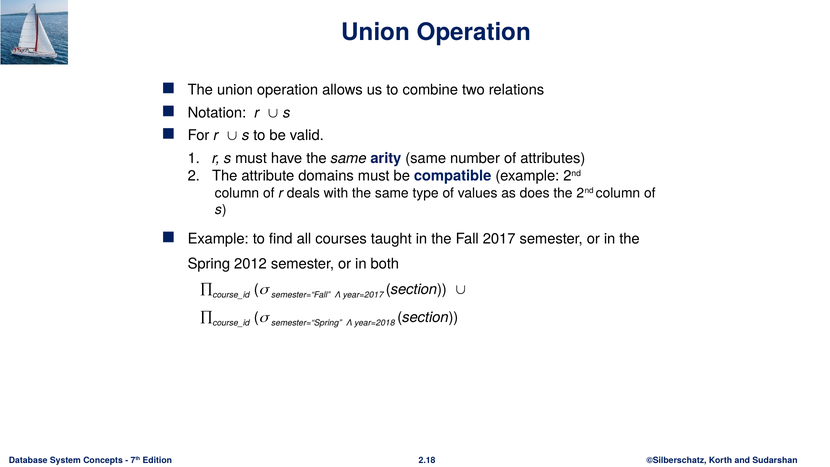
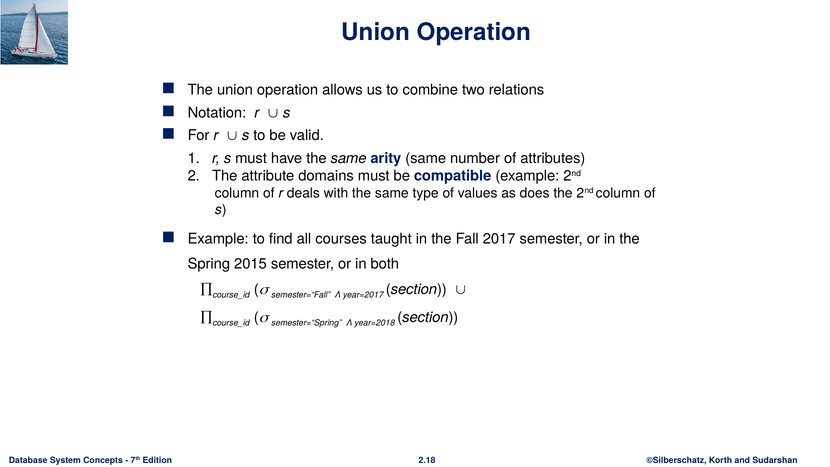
2012: 2012 -> 2015 (250, 264)
